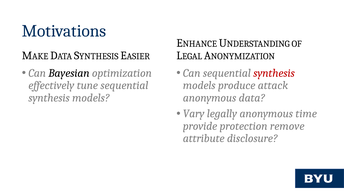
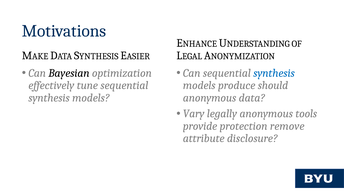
synthesis colour: red -> blue (274, 73)
attack: attack -> should (273, 86)
time: time -> tools (306, 114)
